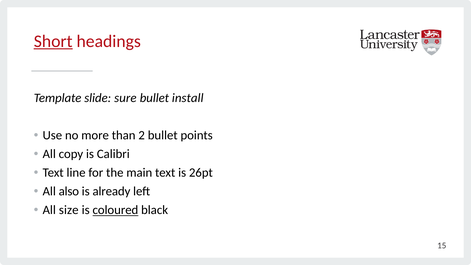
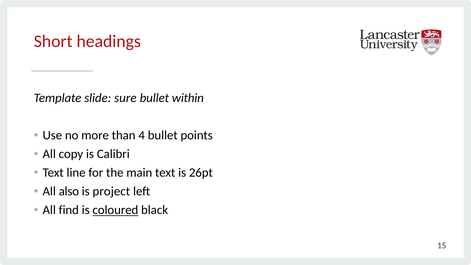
Short underline: present -> none (53, 41)
install: install -> within (188, 98)
2: 2 -> 4 (142, 135)
already: already -> project (111, 191)
size: size -> find (69, 210)
